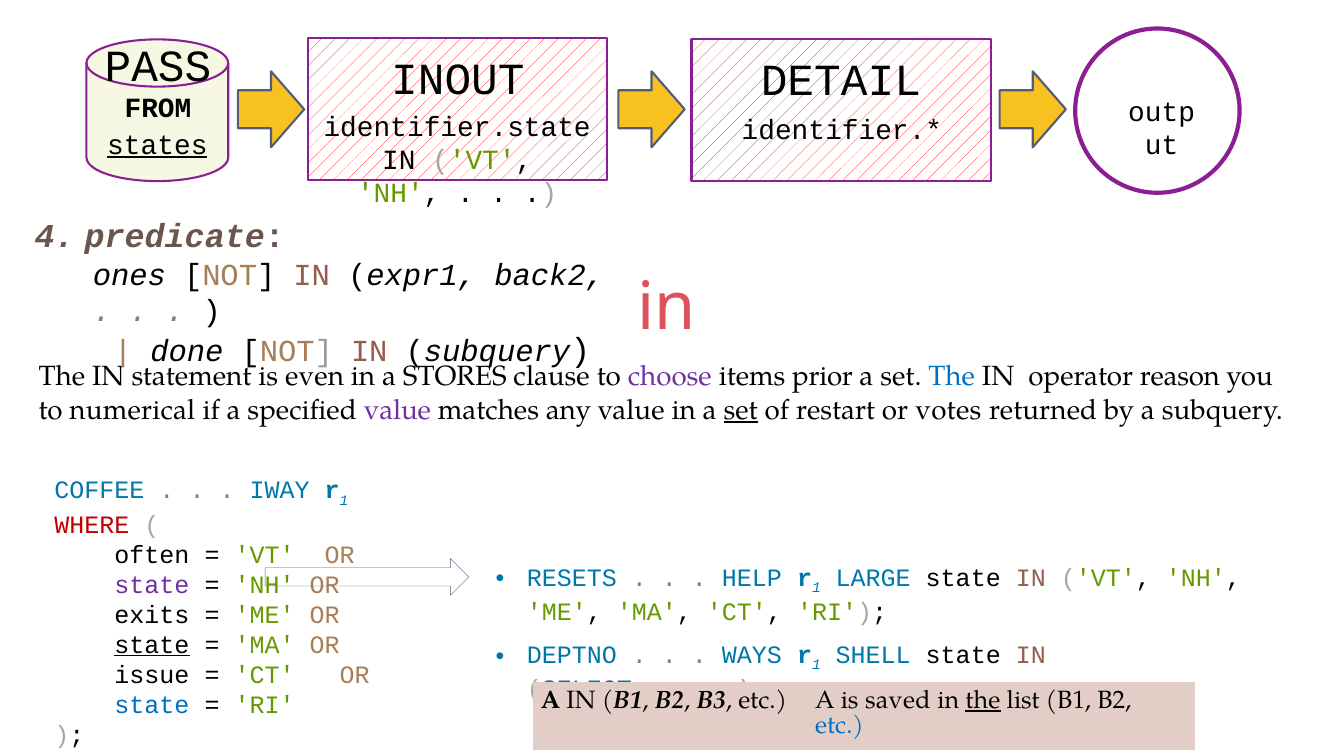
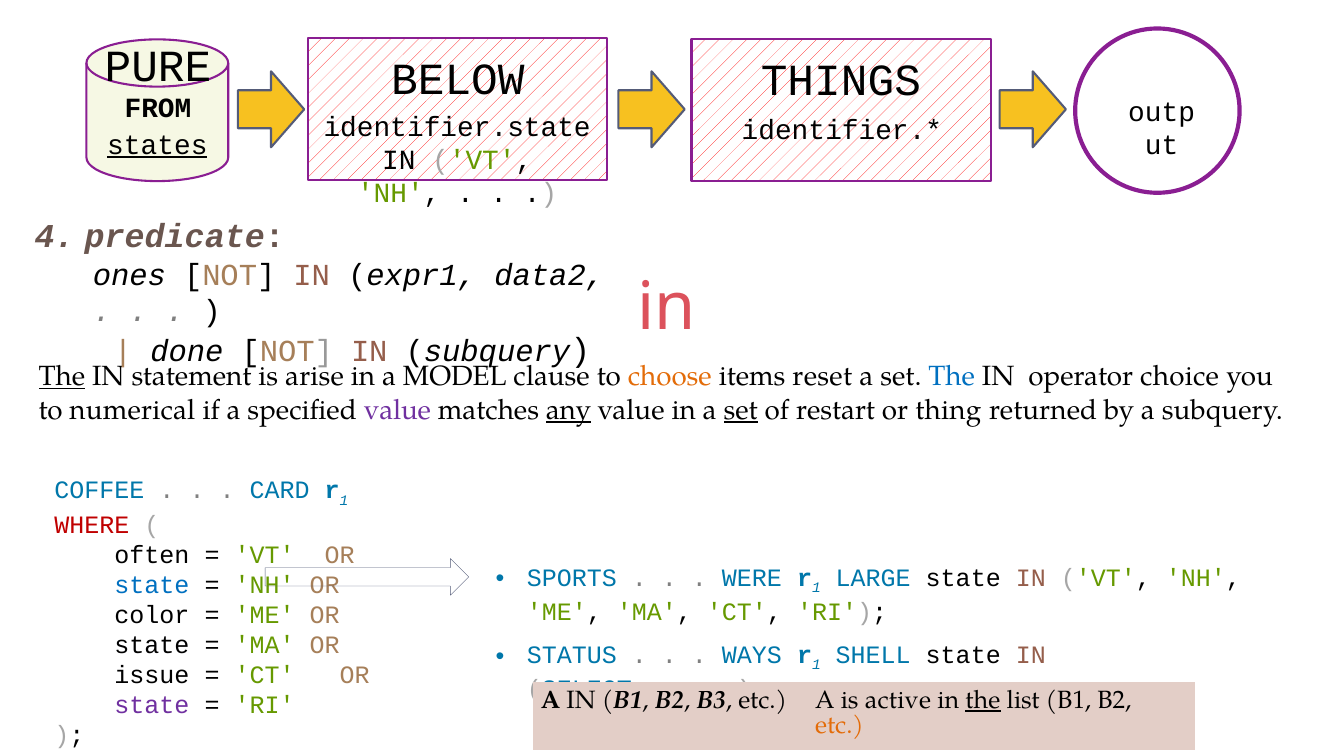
PASS: PASS -> PURE (158, 67)
INOUT: INOUT -> BELOW (458, 80)
DETAIL: DETAIL -> THINGS (841, 81)
back2: back2 -> data2 (549, 275)
The underline: none -> present (62, 377)
even: even -> arise (315, 377)
STORES: STORES -> MODEL (455, 377)
choose colour: purple -> orange (670, 377)
prior: prior -> reset (822, 377)
reason: reason -> choice (1180, 377)
any underline: none -> present (568, 410)
votes: votes -> thing (948, 410)
IWAY: IWAY -> CARD (280, 491)
RESETS: RESETS -> SPORTS (572, 578)
HELP: HELP -> WERE (752, 578)
state colour: purple -> blue (152, 585)
exits: exits -> color (152, 615)
state underline: present -> none (152, 645)
DEPTNO: DEPTNO -> STATUS (572, 655)
saved: saved -> active (898, 701)
state colour: blue -> purple (152, 705)
etc colour: blue -> orange (840, 726)
